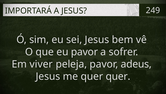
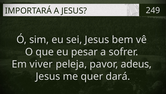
eu pavor: pavor -> pesar (84, 52)
quer quer: quer -> dará (118, 76)
